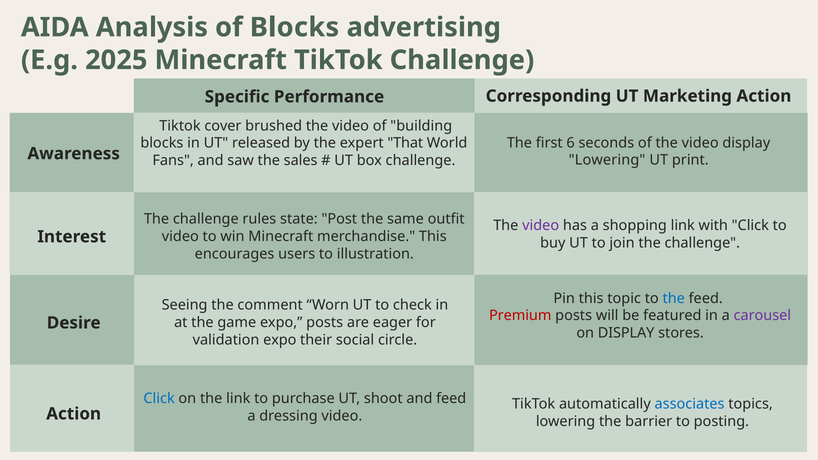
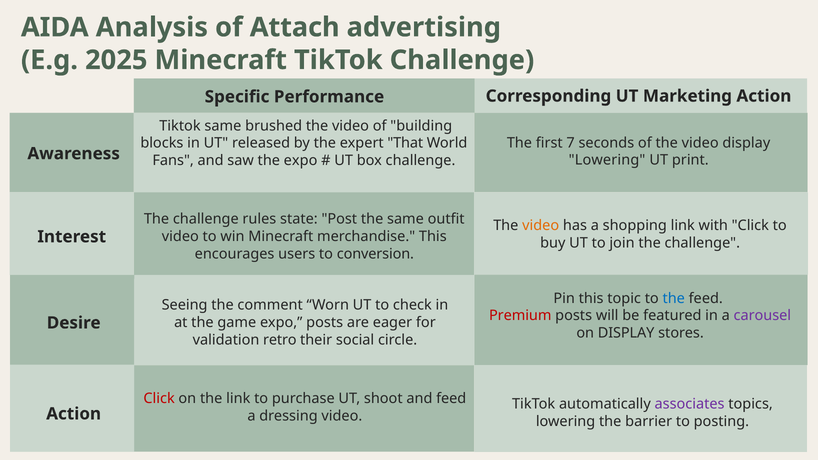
of Blocks: Blocks -> Attach (295, 27)
Tiktok cover: cover -> same (223, 126)
6: 6 -> 7 (571, 143)
the sales: sales -> expo (301, 161)
video colour: purple -> orange (541, 226)
illustration: illustration -> conversion (375, 254)
validation expo: expo -> retro (280, 340)
Click colour: blue -> red (159, 399)
associates colour: blue -> purple (690, 404)
